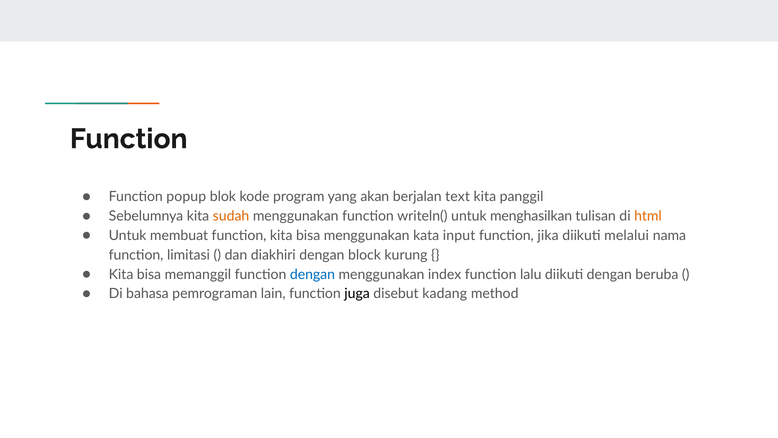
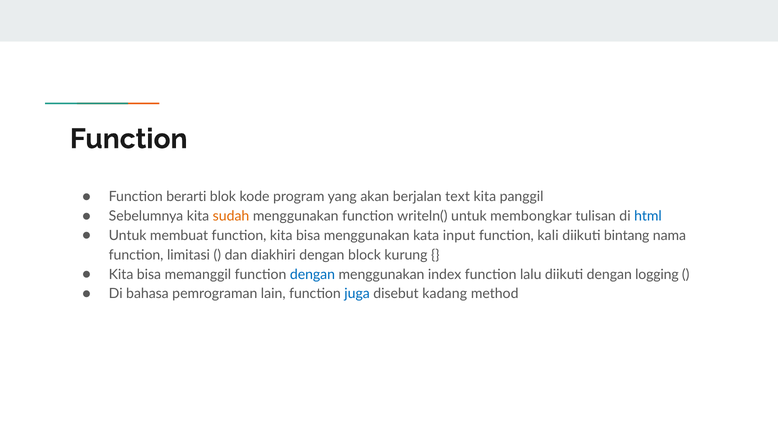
popup: popup -> berarti (186, 197)
menghasilkan: menghasilkan -> membongkar (531, 216)
html colour: orange -> blue (648, 216)
jika: jika -> kali (548, 235)
melalui: melalui -> bintang (627, 235)
beruba: beruba -> logging (657, 274)
juga colour: black -> blue (357, 294)
